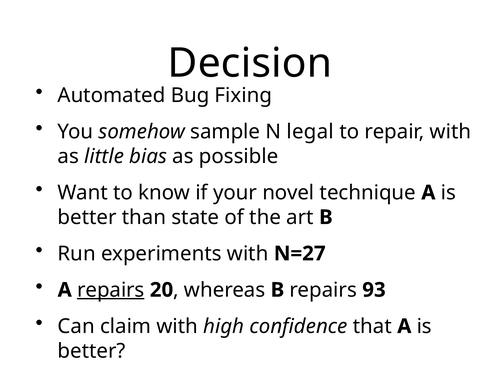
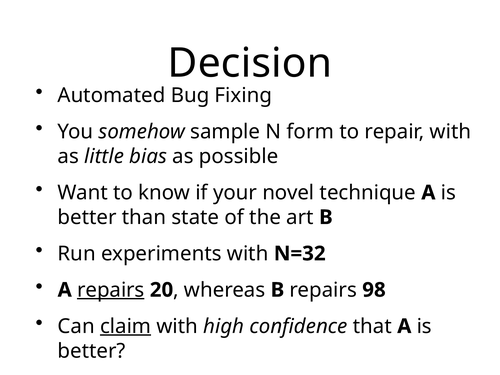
legal: legal -> form (310, 132)
N=27: N=27 -> N=32 (300, 254)
93: 93 -> 98 (374, 290)
claim underline: none -> present (126, 326)
